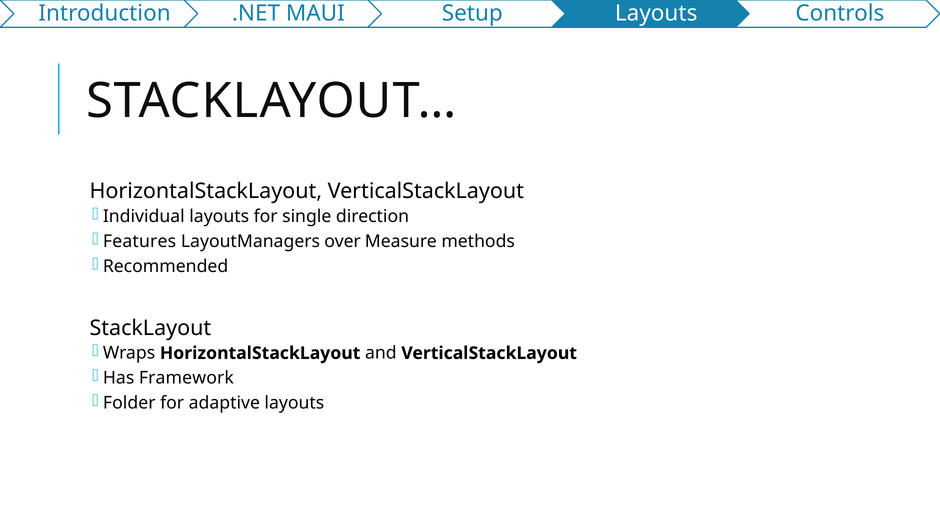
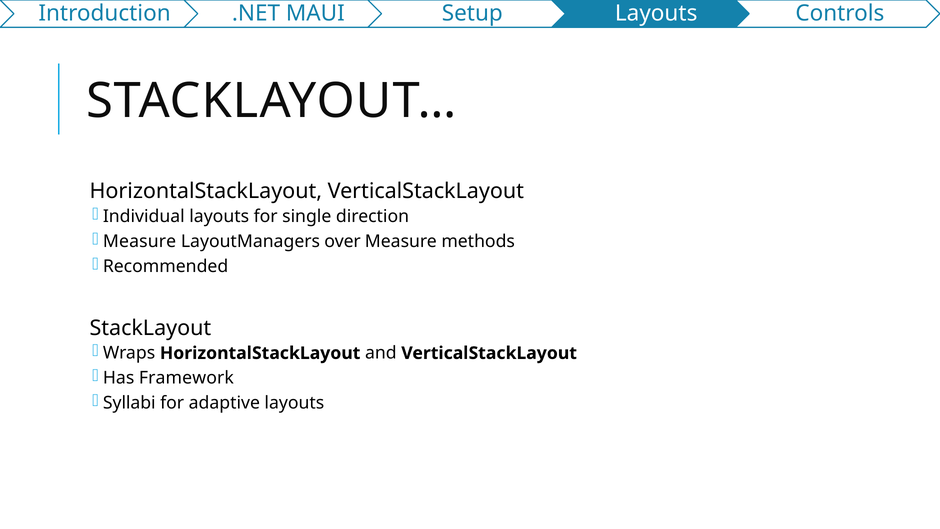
Features: Features -> Measure (140, 241)
Folder: Folder -> Syllabi (129, 403)
